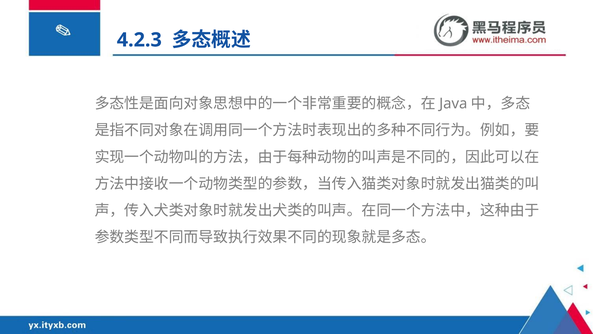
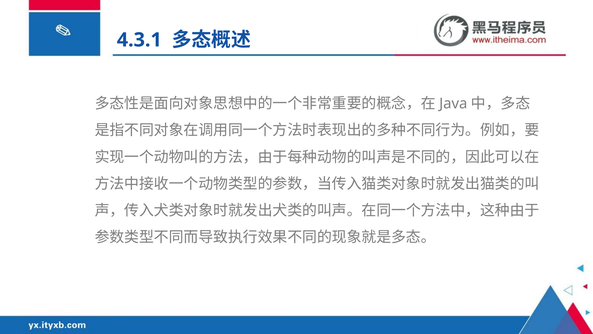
4.2.3: 4.2.3 -> 4.3.1 (139, 40)
